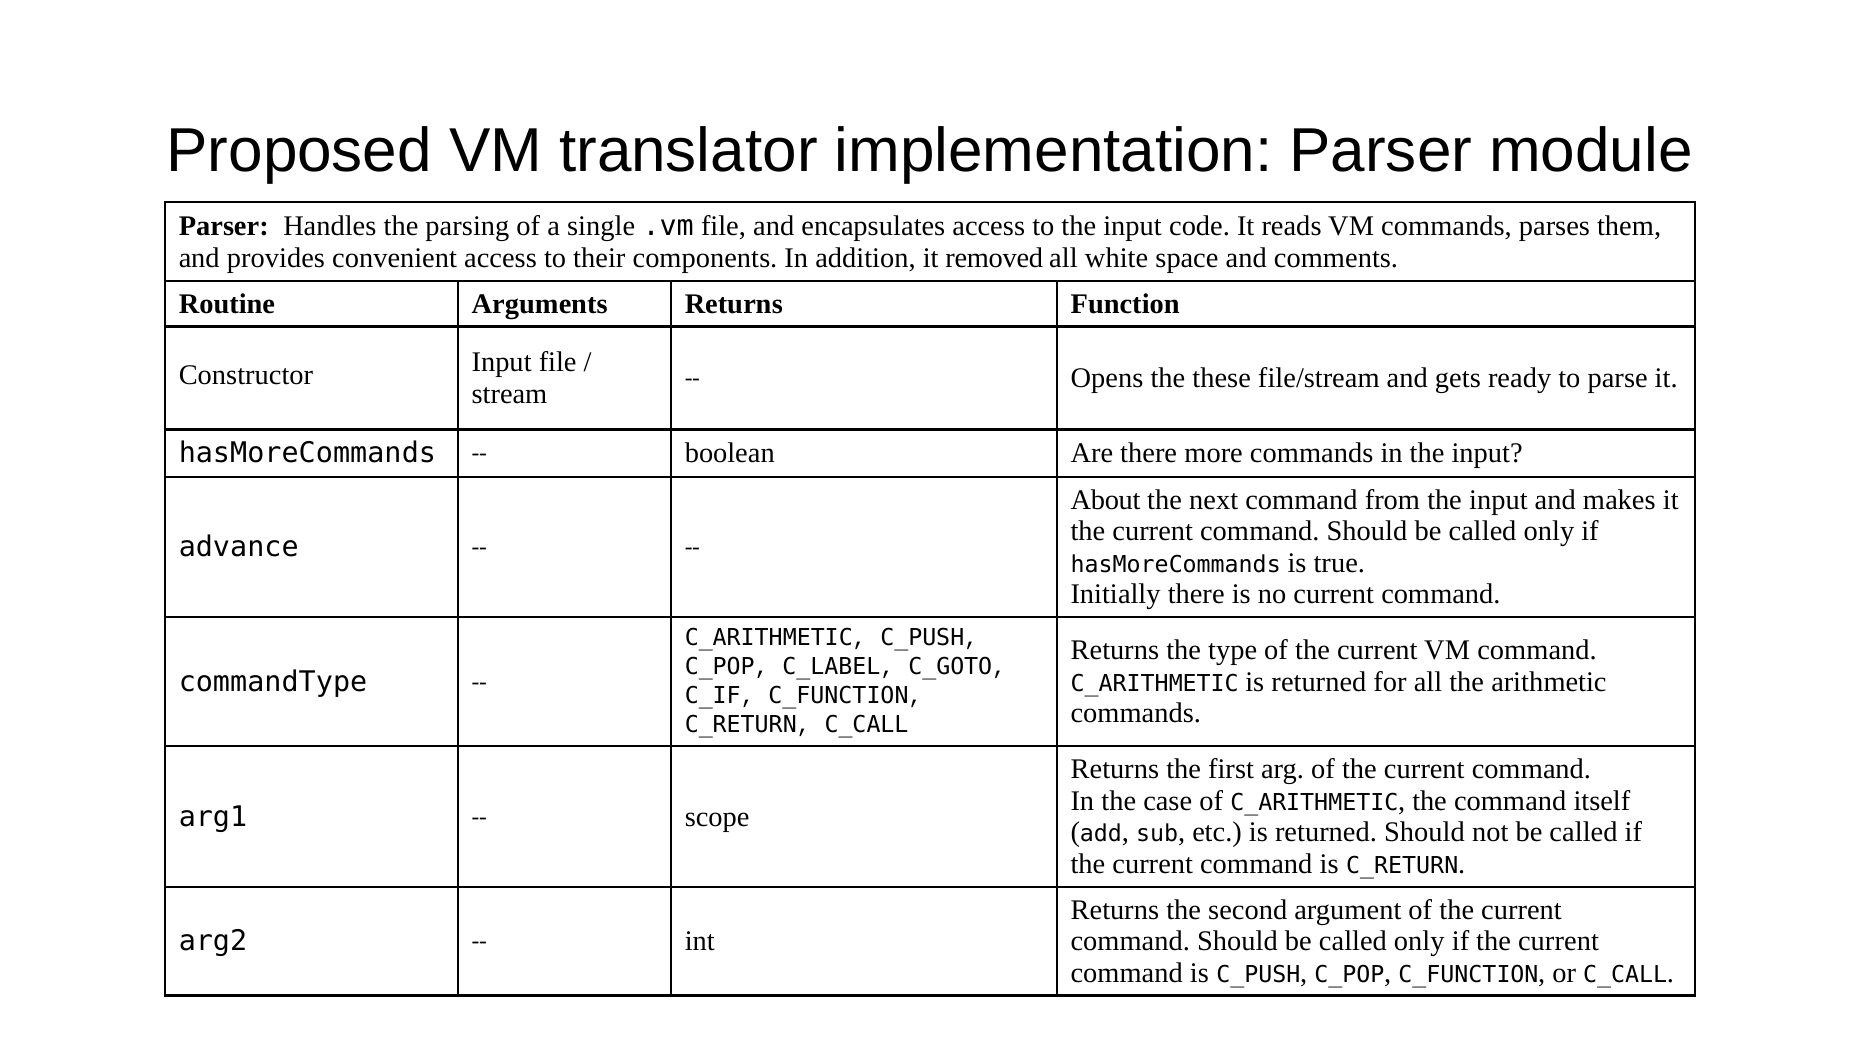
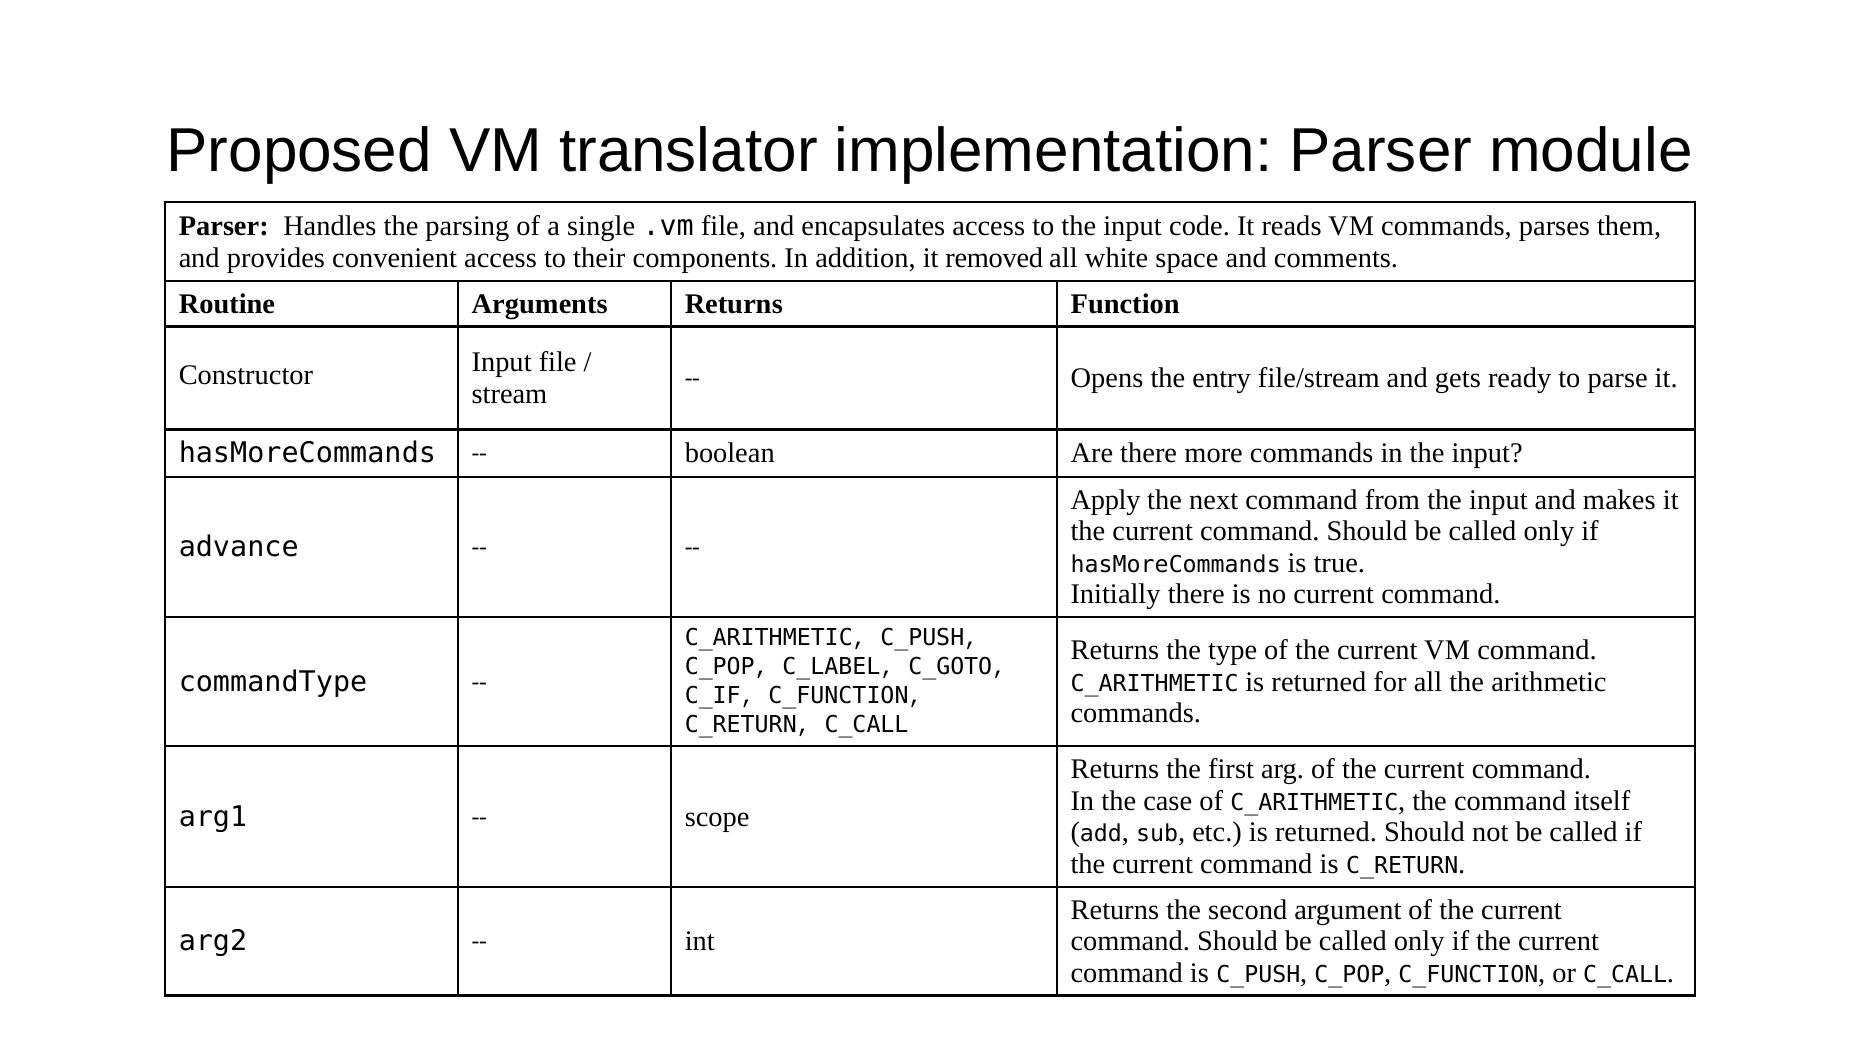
these: these -> entry (1222, 378)
About: About -> Apply (1106, 500)
